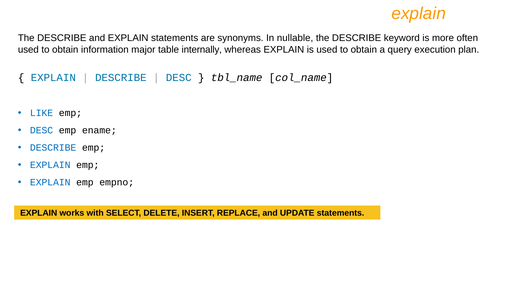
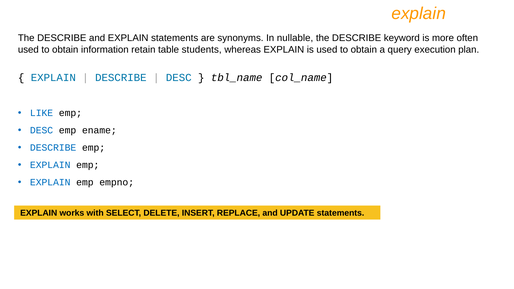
major: major -> retain (143, 50)
internally: internally -> students (202, 50)
